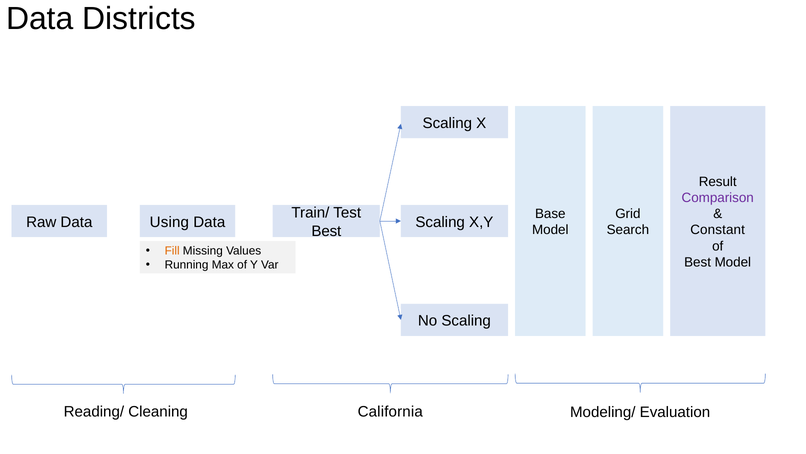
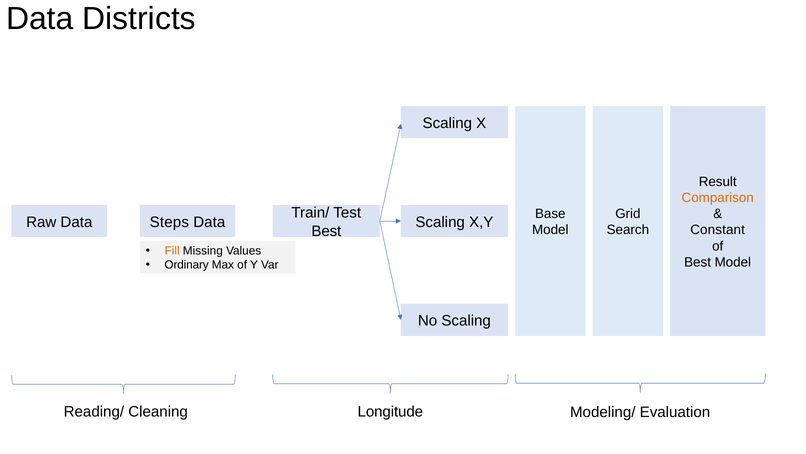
Comparison colour: purple -> orange (718, 197)
Using: Using -> Steps (169, 222)
Running: Running -> Ordinary (187, 265)
California: California -> Longitude (390, 411)
